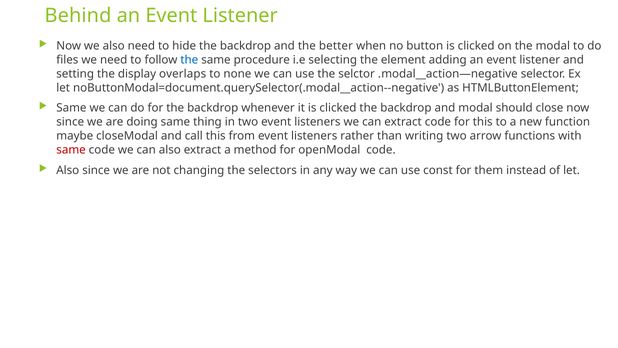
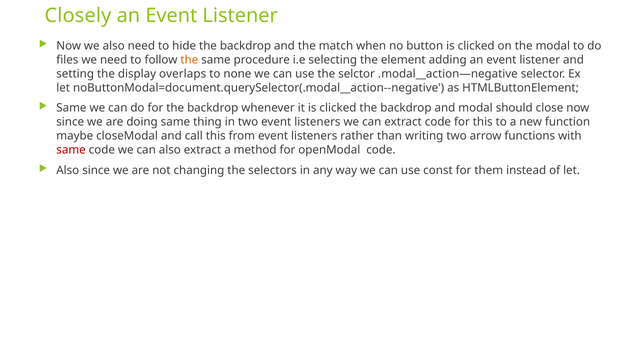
Behind: Behind -> Closely (78, 16)
better: better -> match (336, 46)
the colour: blue -> orange (189, 60)
